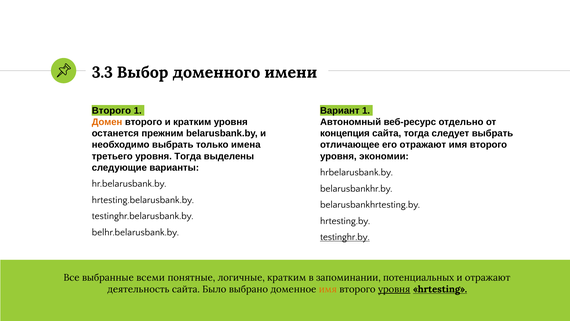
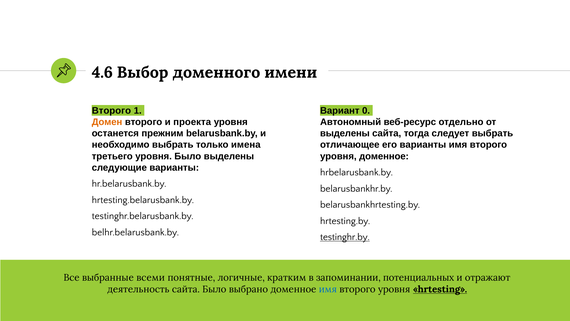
3.3: 3.3 -> 4.6 (102, 72)
Вариант 1: 1 -> 0 (366, 110)
и кратким: кратким -> проекта (192, 122)
концепция: концепция -> выделены (345, 133)
его отражают: отражают -> варианты (423, 145)
уровня Тогда: Тогда -> Было (188, 156)
уровня экономии: экономии -> доменное (384, 156)
имя colour: orange -> blue (328, 289)
уровня underline: present -> none (394, 289)
